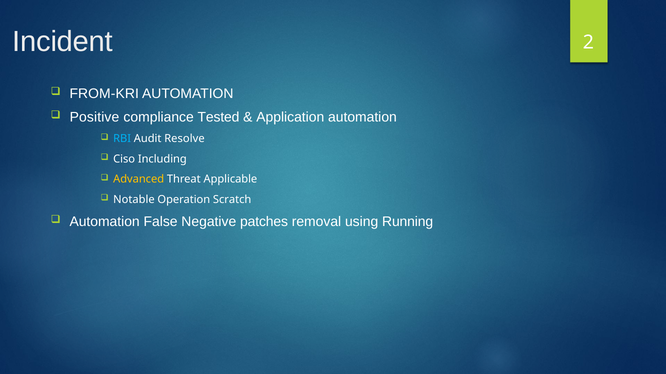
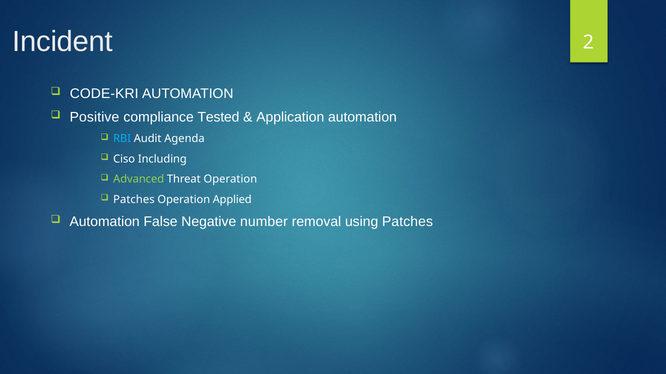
FROM-KRI: FROM-KRI -> CODE-KRI (104, 94)
Resolve: Resolve -> Agenda (184, 139)
Advanced colour: yellow -> light green (139, 180)
Threat Applicable: Applicable -> Operation (230, 180)
Notable: Notable -> Patches (134, 200)
Scratch: Scratch -> Applied (232, 200)
patches: patches -> number (264, 222)
using Running: Running -> Patches (408, 222)
